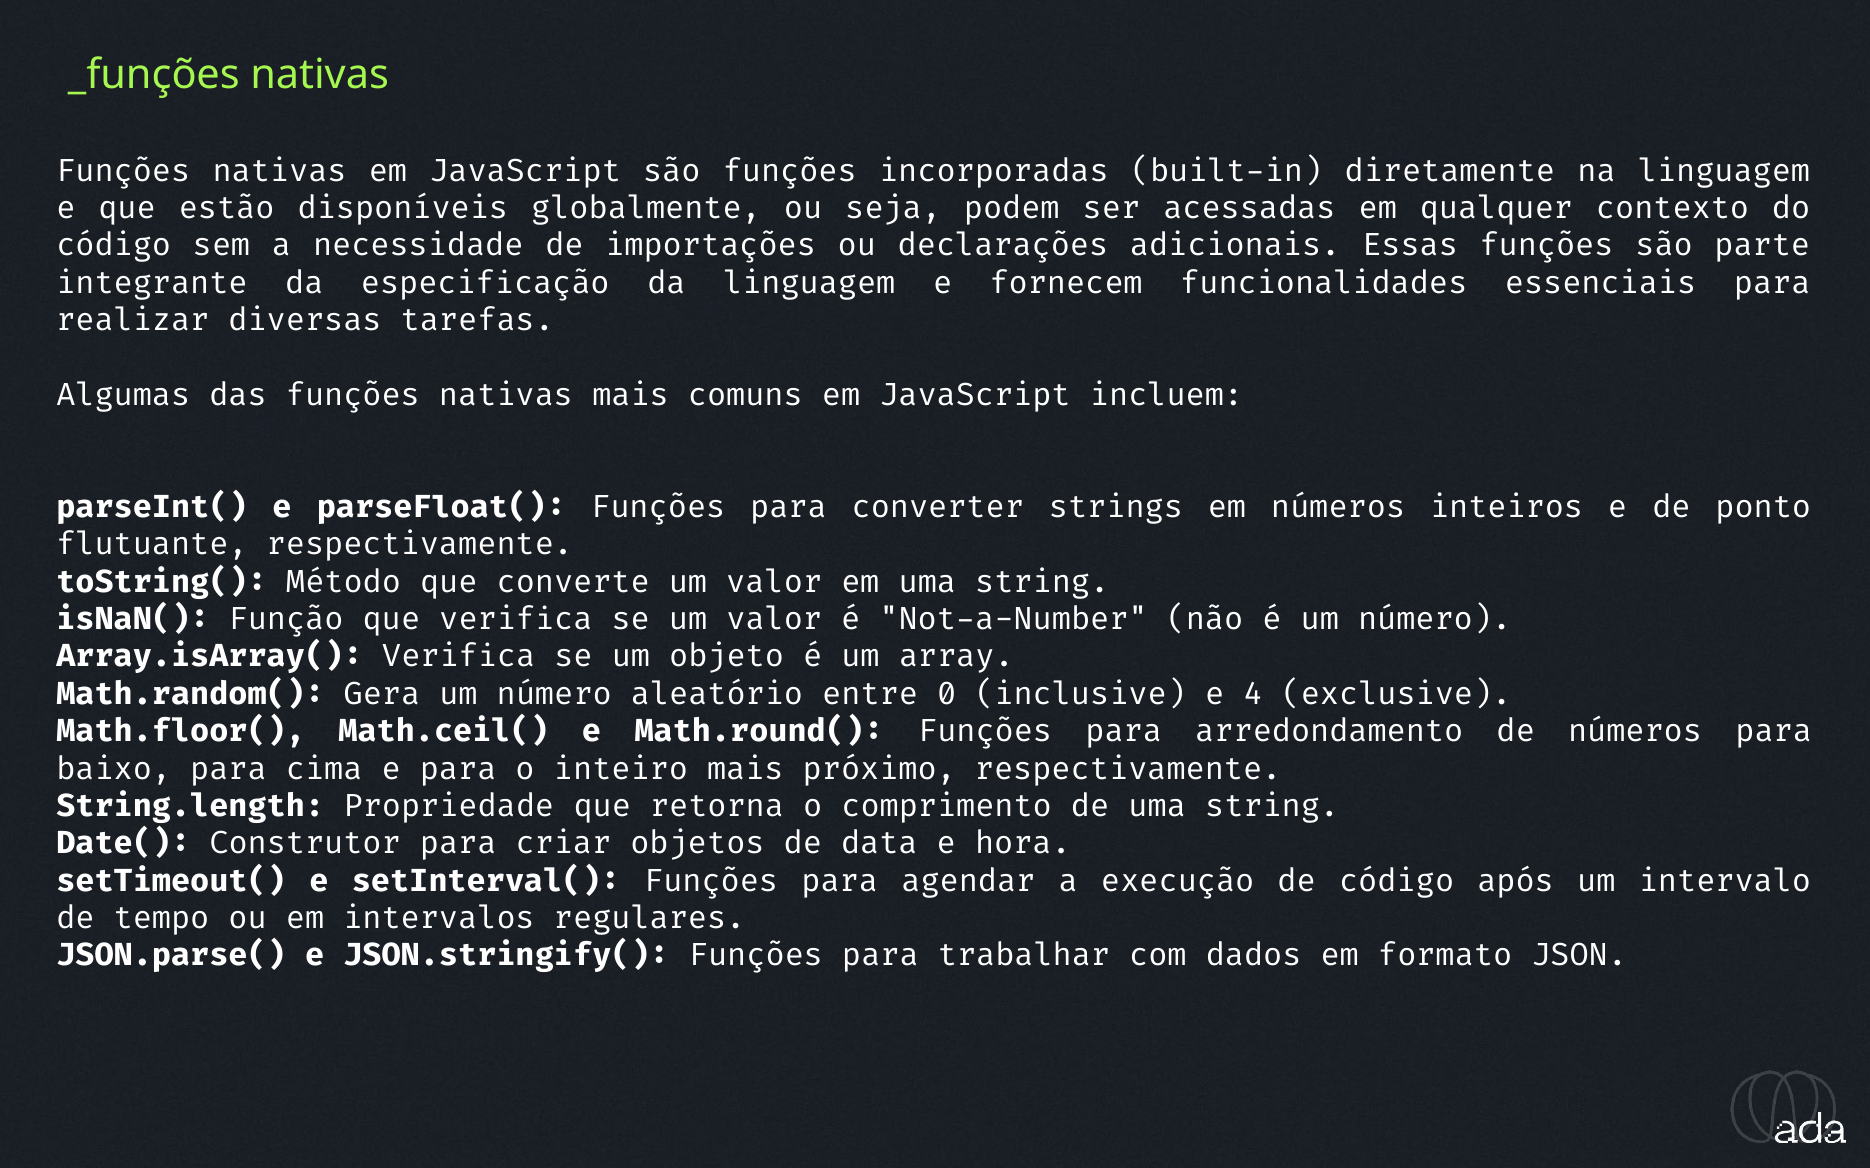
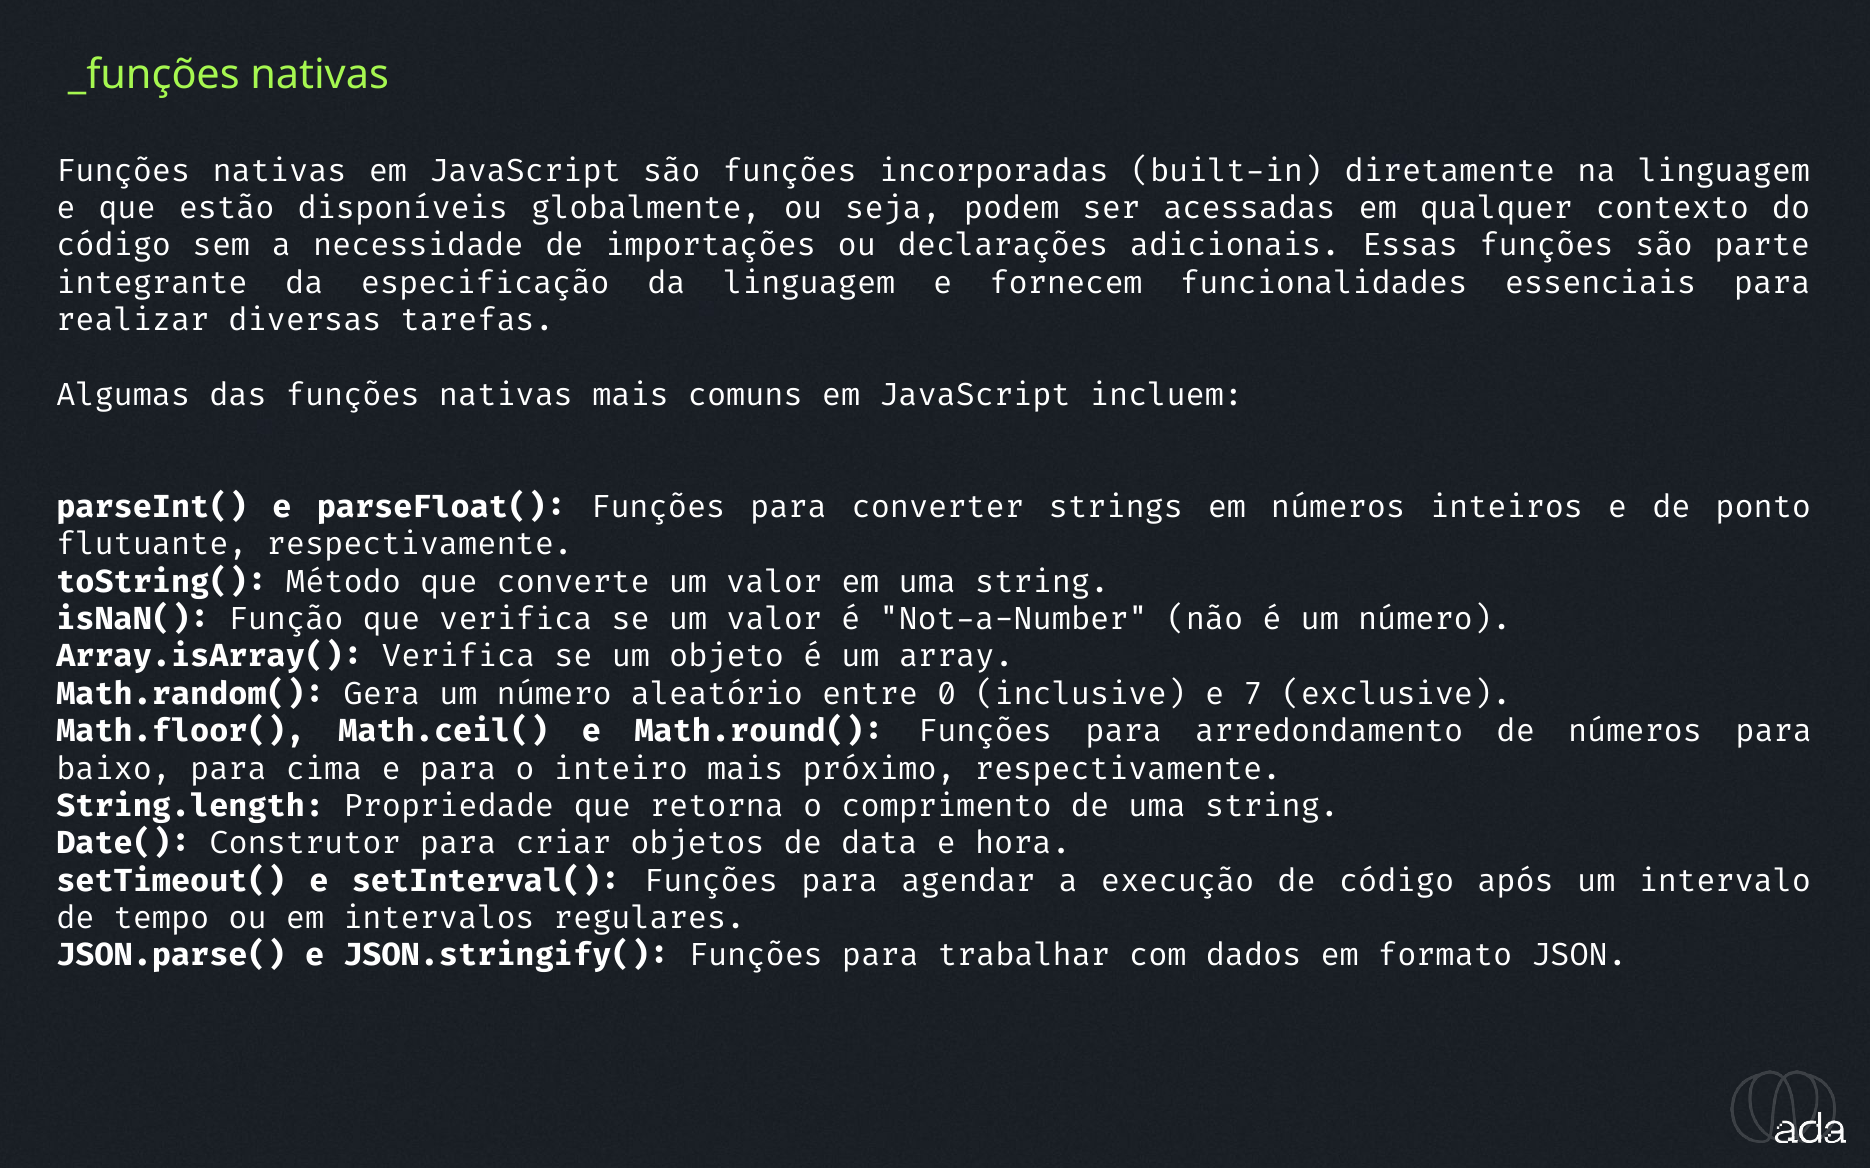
4: 4 -> 7 (1253, 695)
